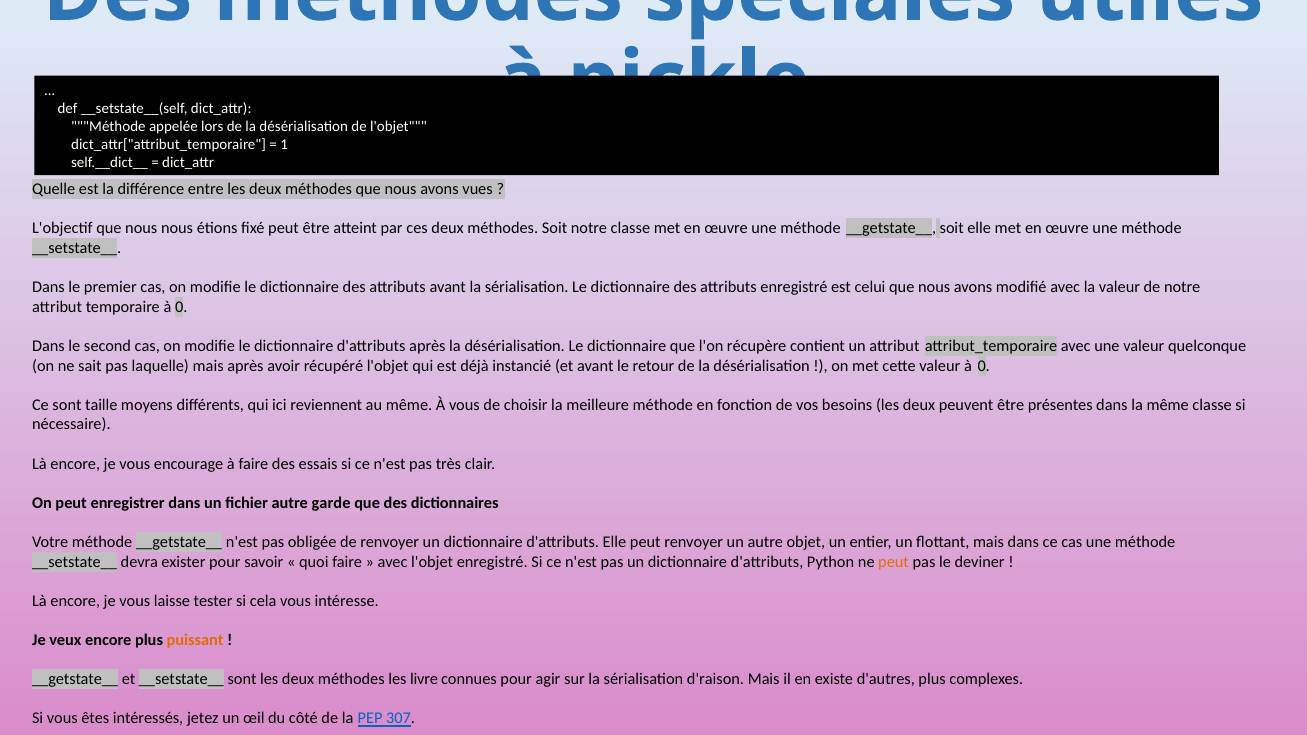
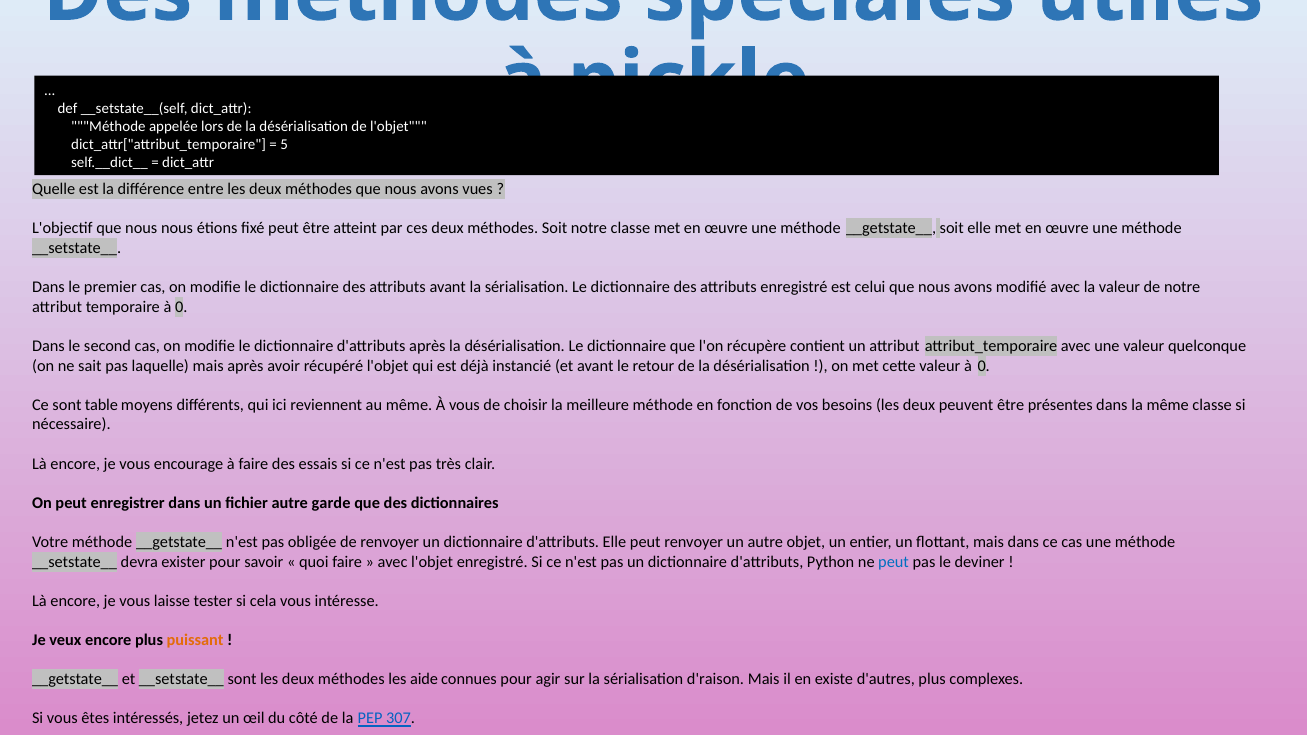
1: 1 -> 5 (284, 145)
taille: taille -> table (101, 405)
peut colour: orange -> blue (894, 562)
livre: livre -> aide (424, 680)
